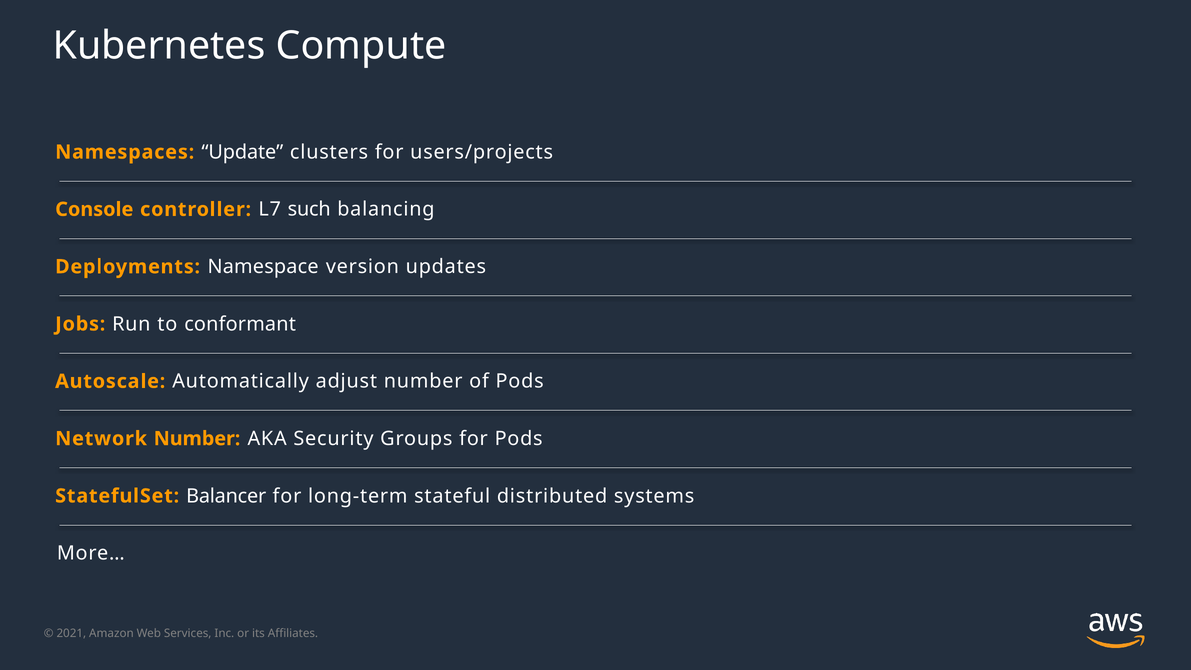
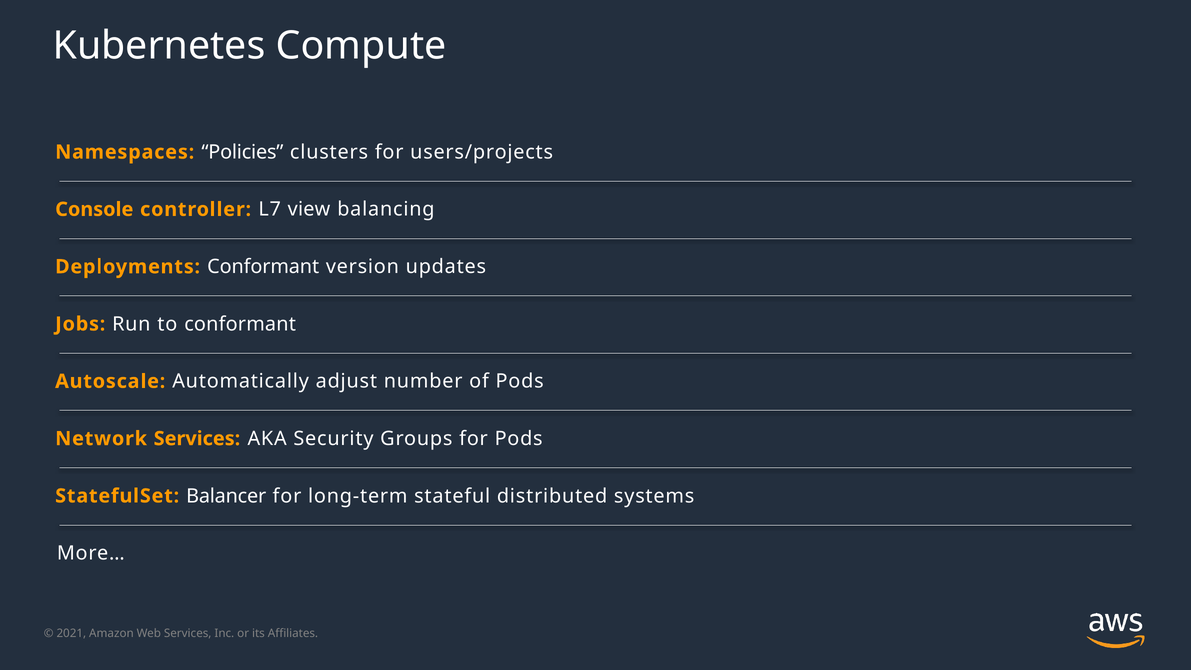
Update: Update -> Policies (242, 152)
such: such -> view (309, 209)
Deployments Namespace: Namespace -> Conformant (263, 267)
Network Number: Number -> Services (197, 439)
